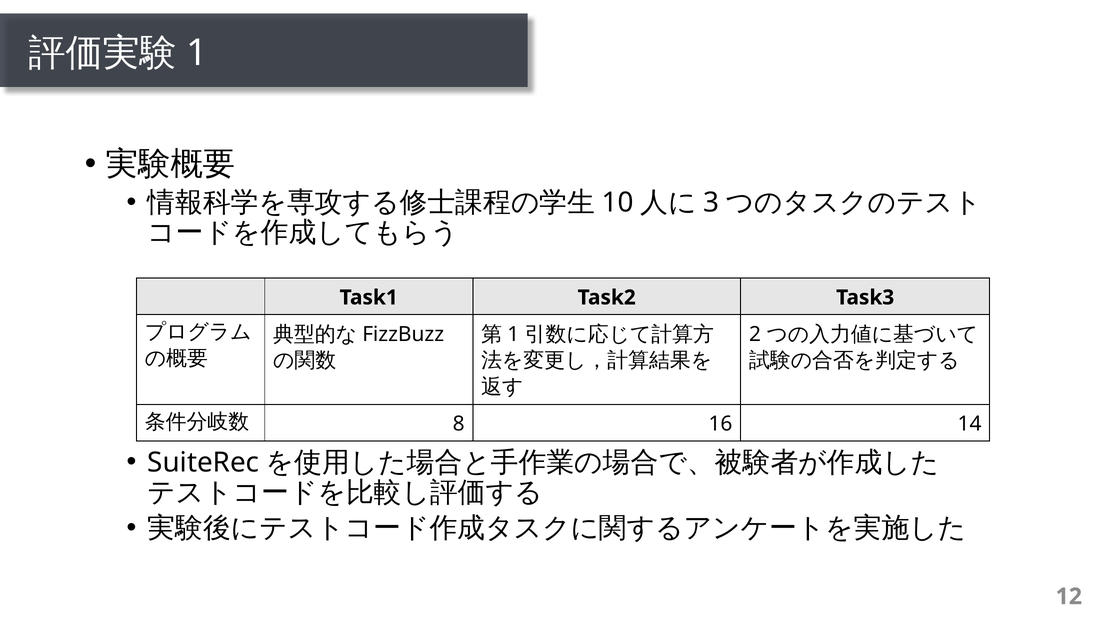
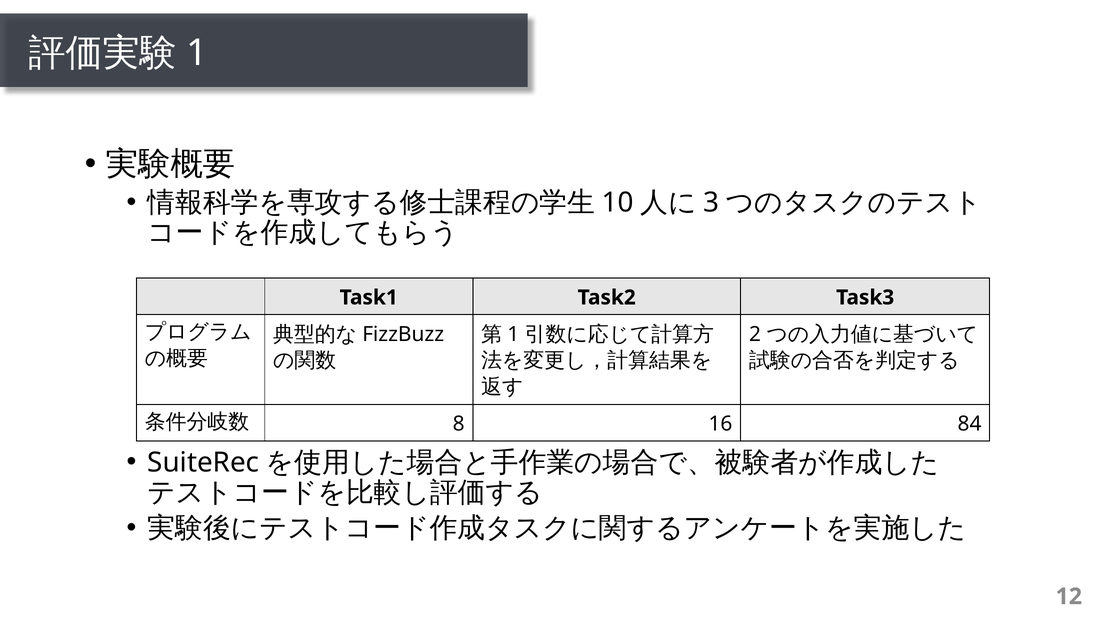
14: 14 -> 84 (970, 424)
